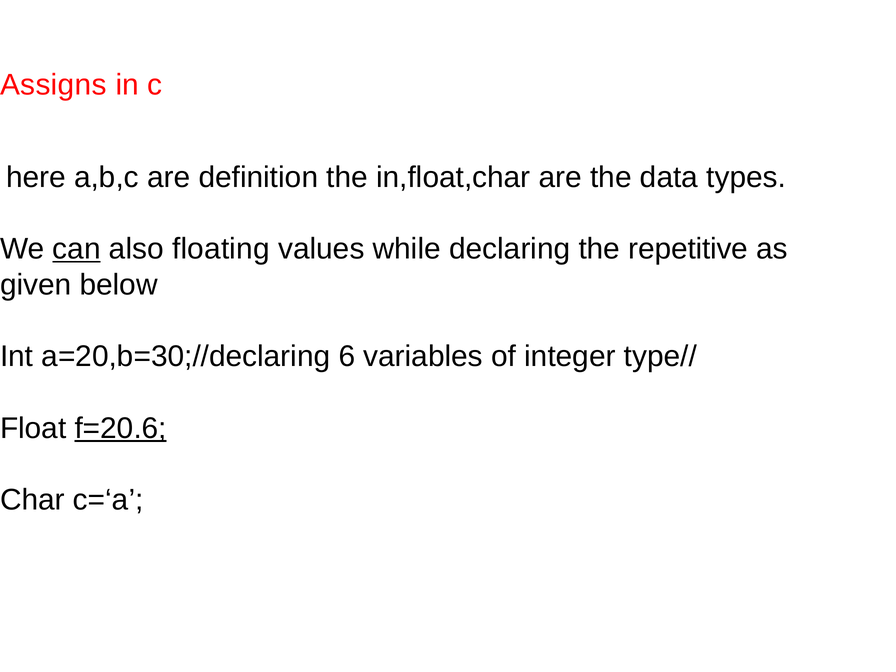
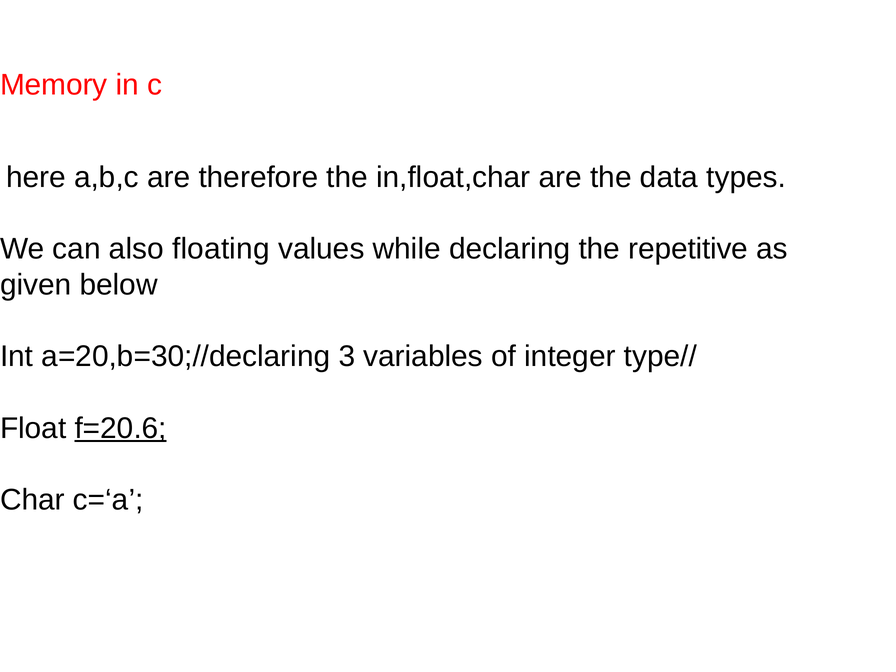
Assigns: Assigns -> Memory (54, 85)
definition: definition -> therefore (258, 177)
can underline: present -> none (77, 249)
6: 6 -> 3 (347, 356)
